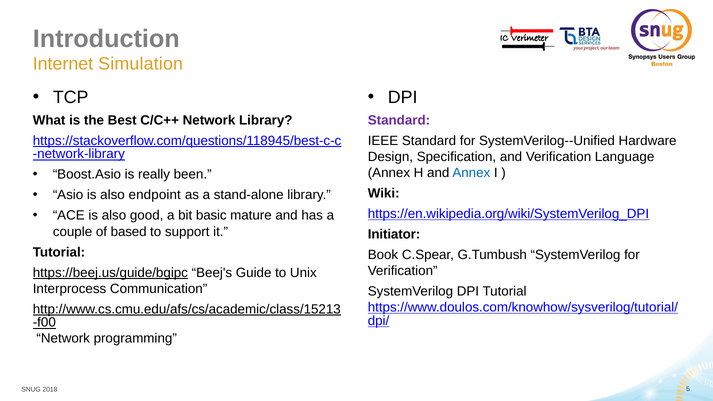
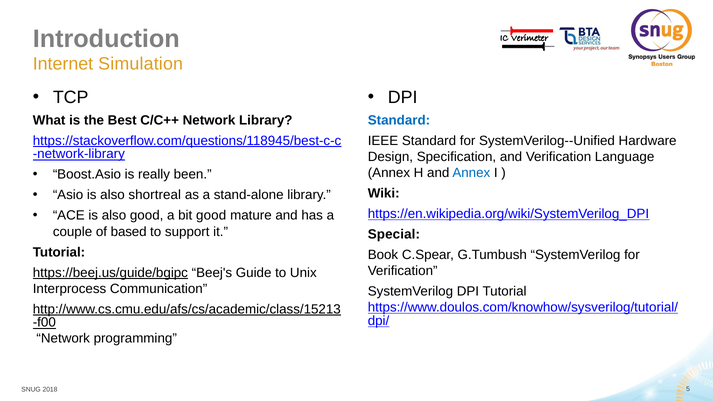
Standard colour: purple -> blue (399, 120)
endpoint: endpoint -> shortreal (155, 195)
bit basic: basic -> good (211, 216)
Initiator: Initiator -> Special (394, 234)
